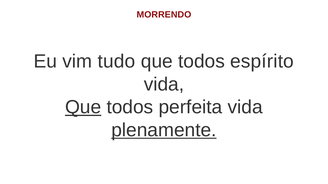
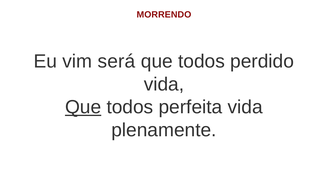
tudo: tudo -> será (116, 61)
espírito: espírito -> perdido (262, 61)
plenamente underline: present -> none (164, 130)
